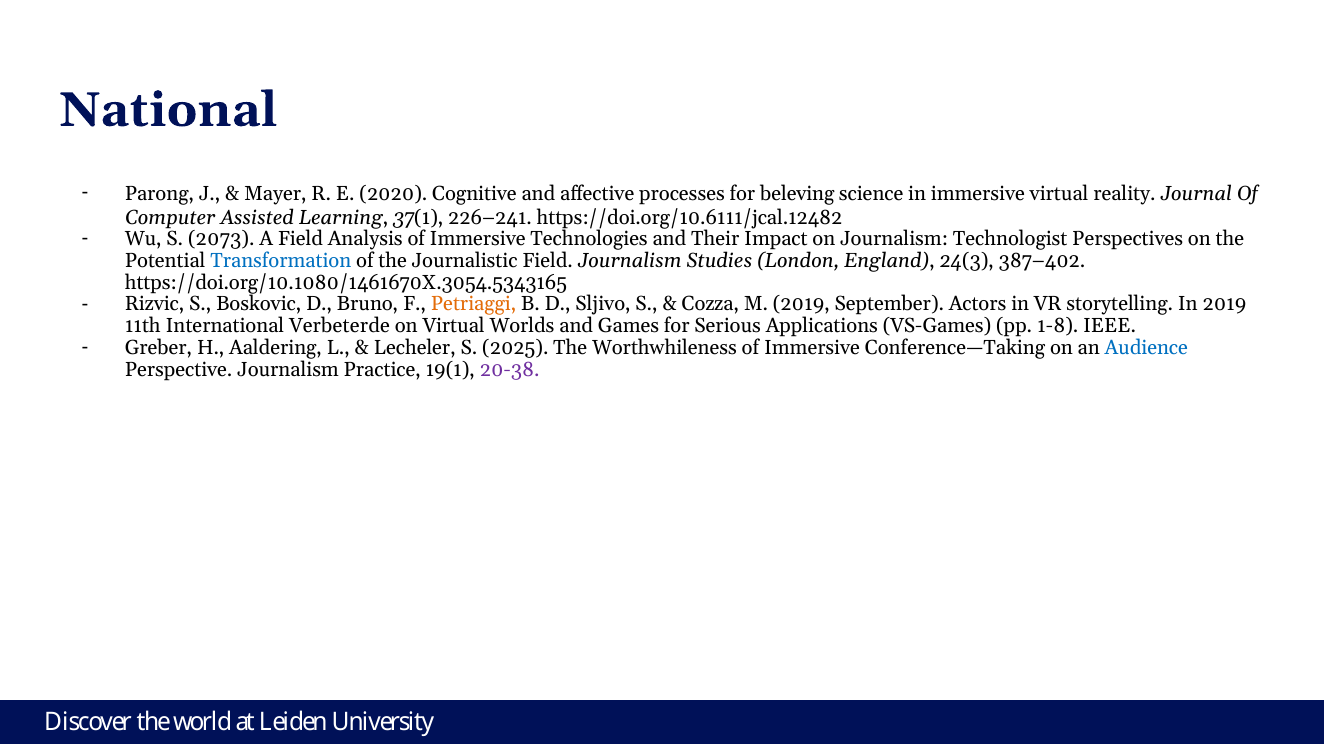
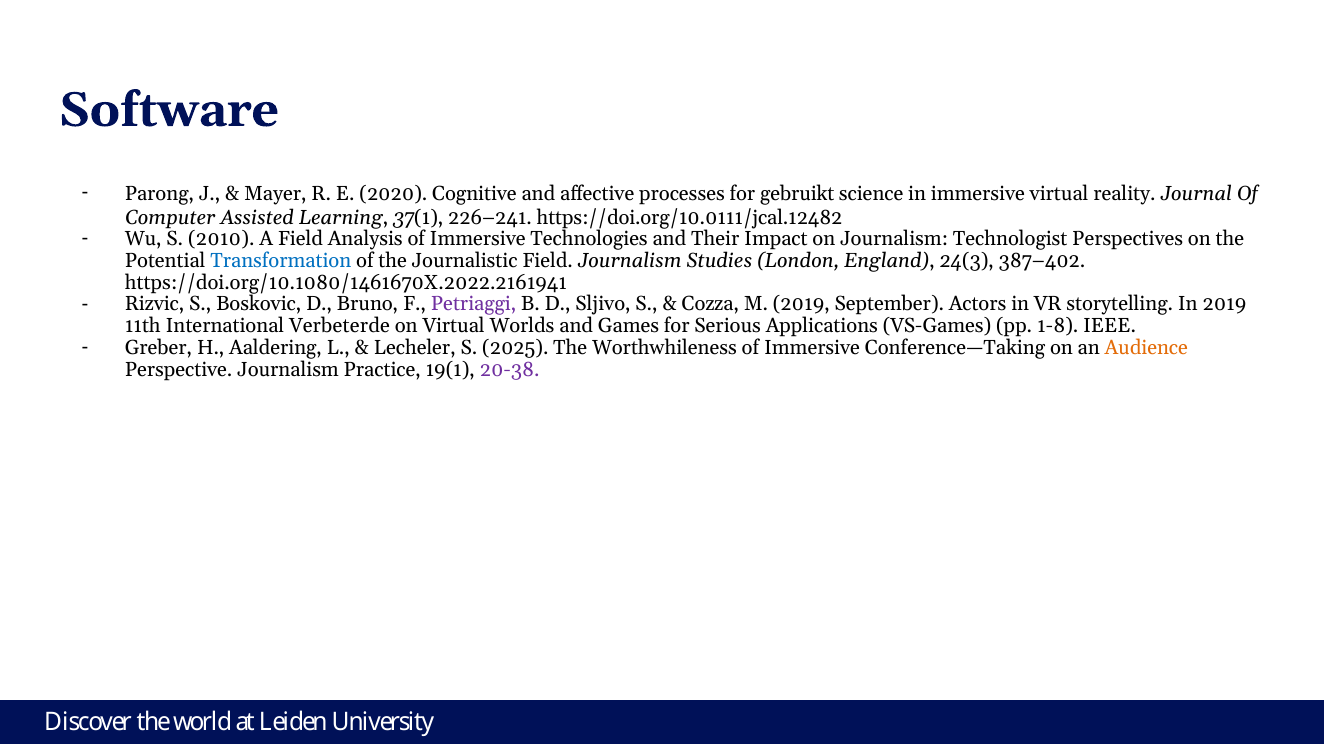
National: National -> Software (169, 110)
beleving: beleving -> gebruikt (797, 193)
https://doi.org/10.6111/jcal.12482: https://doi.org/10.6111/jcal.12482 -> https://doi.org/10.0111/jcal.12482 (690, 218)
2073: 2073 -> 2010 (221, 239)
https://doi.org/10.1080/1461670X.3054.5343165: https://doi.org/10.1080/1461670X.3054.5343165 -> https://doi.org/10.1080/1461670X.2022.2161941 (346, 283)
Petriaggi colour: orange -> purple (474, 304)
Audience colour: blue -> orange (1146, 348)
